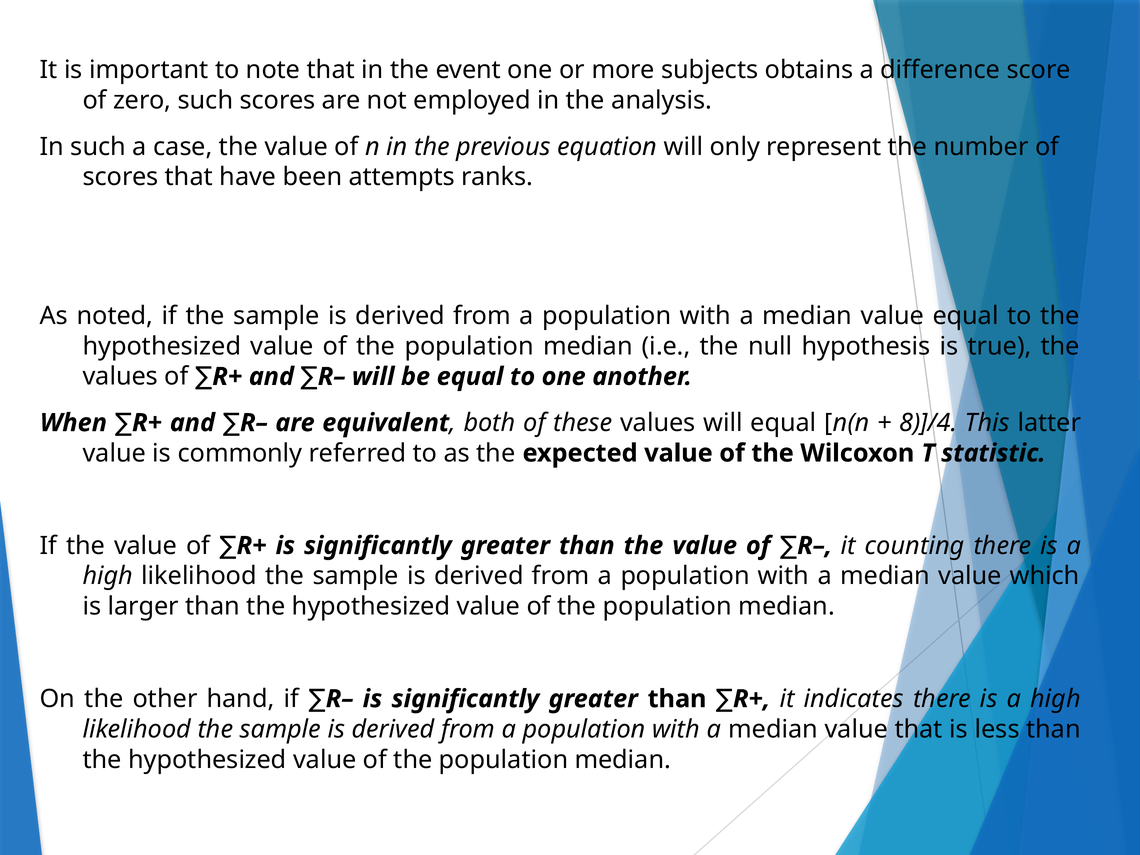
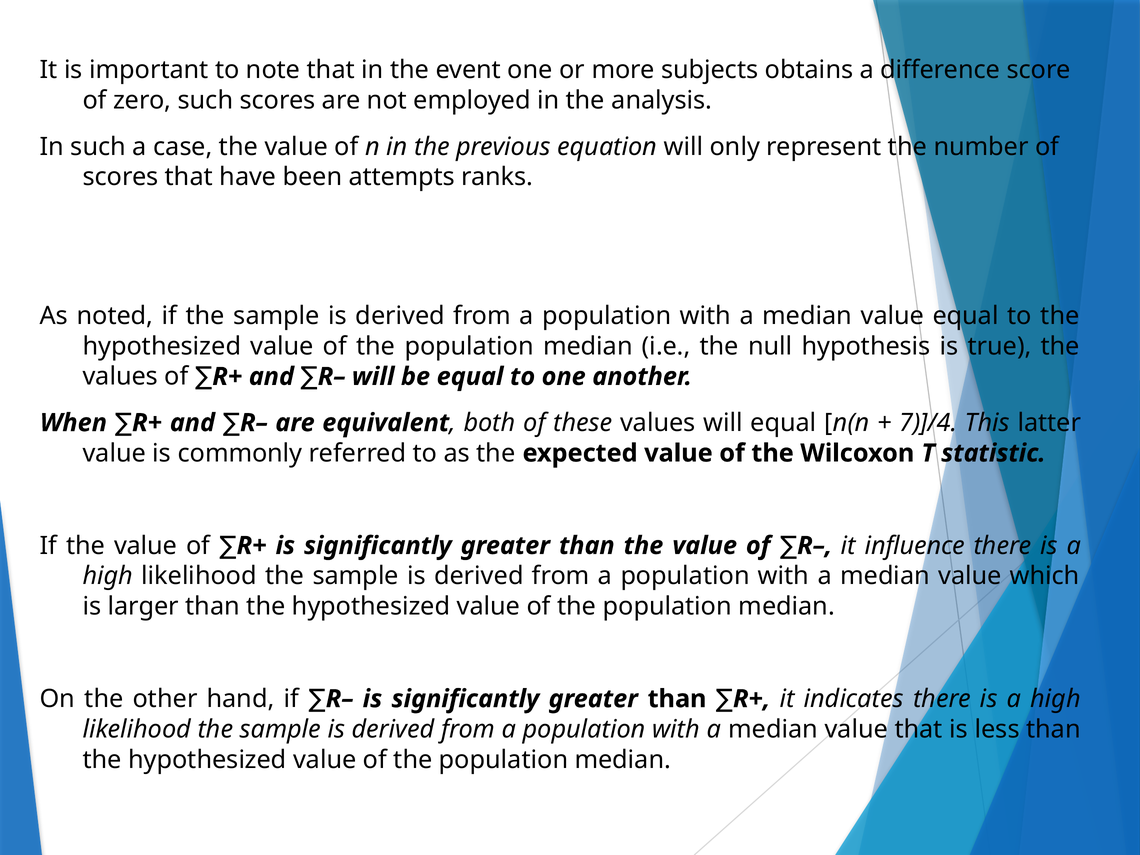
8)]/4: 8)]/4 -> 7)]/4 (928, 423)
counting: counting -> influence (915, 546)
